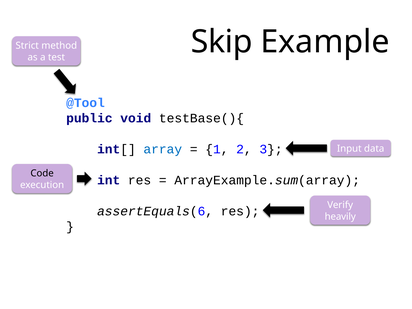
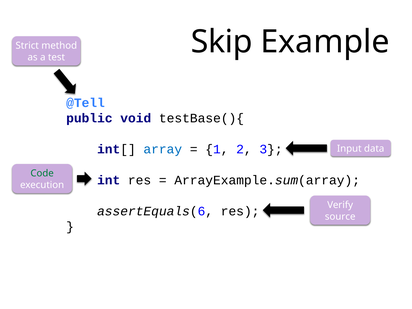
@Tool: @Tool -> @Tell (86, 103)
Code colour: black -> green (42, 173)
heavily: heavily -> source (340, 217)
